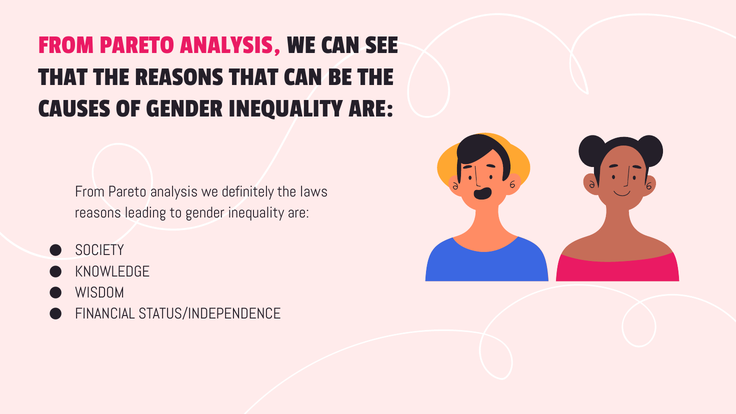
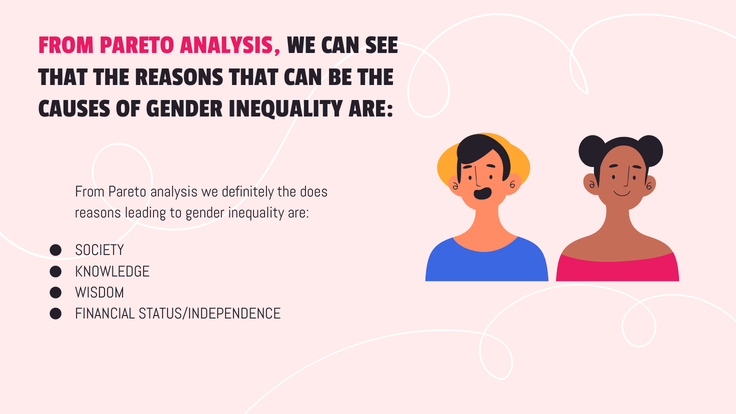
laws: laws -> does (314, 192)
